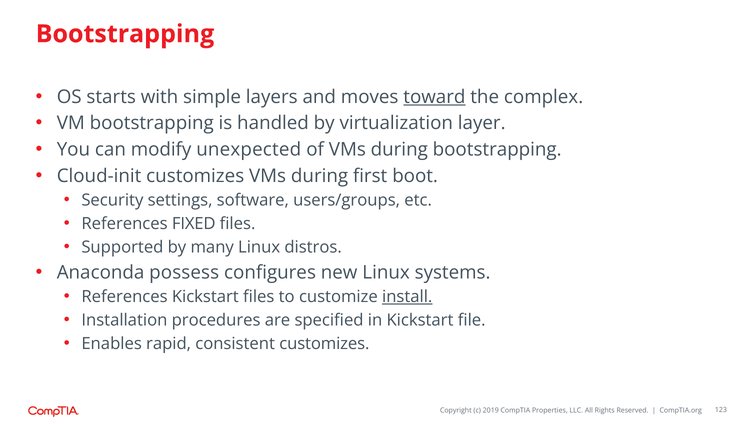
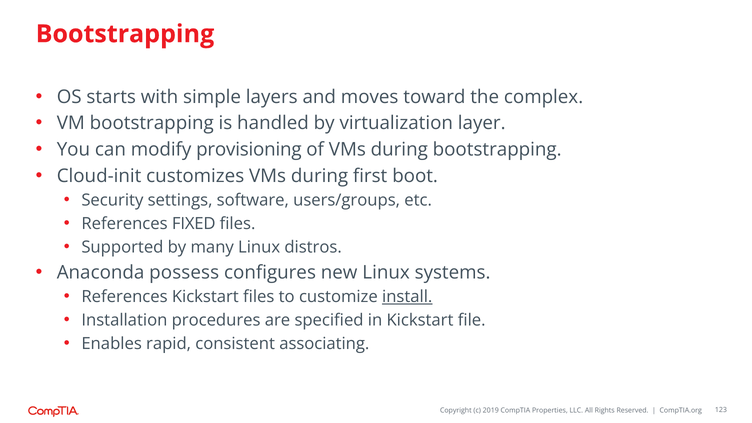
toward underline: present -> none (434, 97)
unexpected: unexpected -> provisioning (249, 150)
consistent customizes: customizes -> associating (324, 344)
